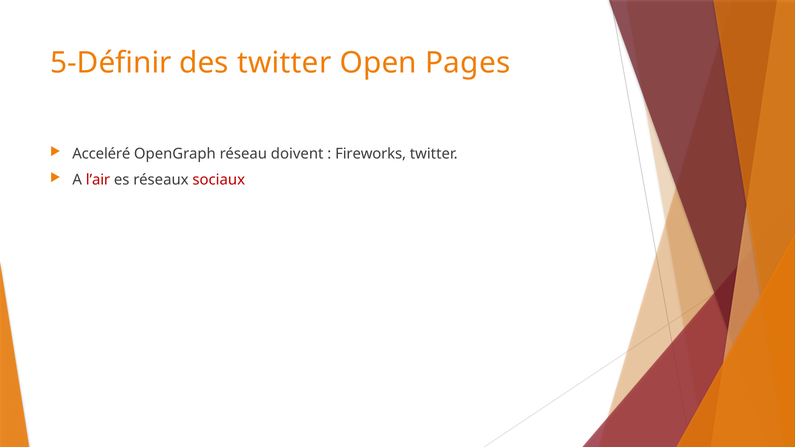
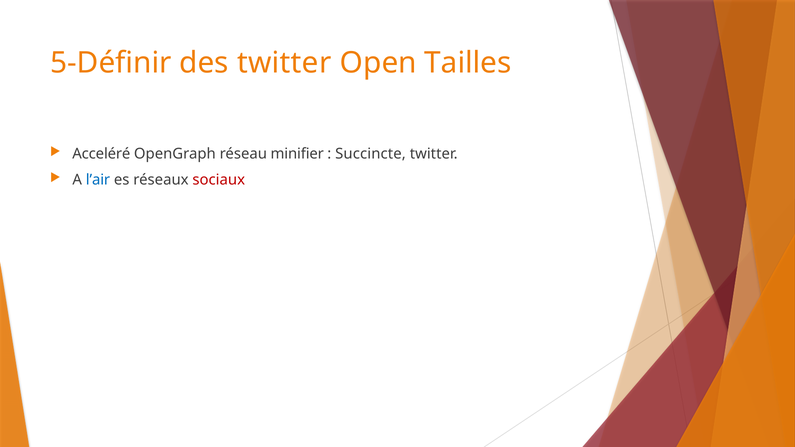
Pages: Pages -> Tailles (468, 63)
doivent: doivent -> minifier (297, 154)
Fireworks: Fireworks -> Succincte (370, 154)
l’air colour: red -> blue (98, 180)
